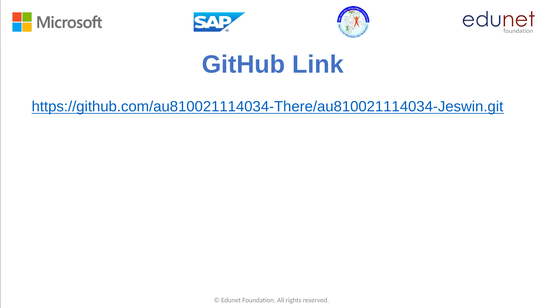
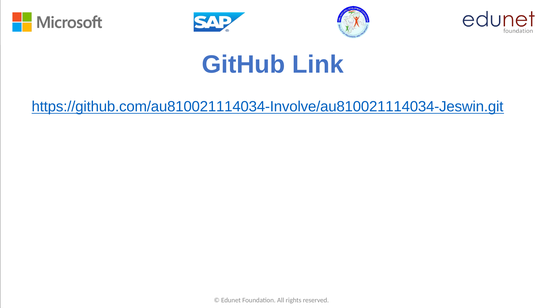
https://github.com/au810021114034-There/au810021114034-Jeswin.git: https://github.com/au810021114034-There/au810021114034-Jeswin.git -> https://github.com/au810021114034-Involve/au810021114034-Jeswin.git (268, 107)
